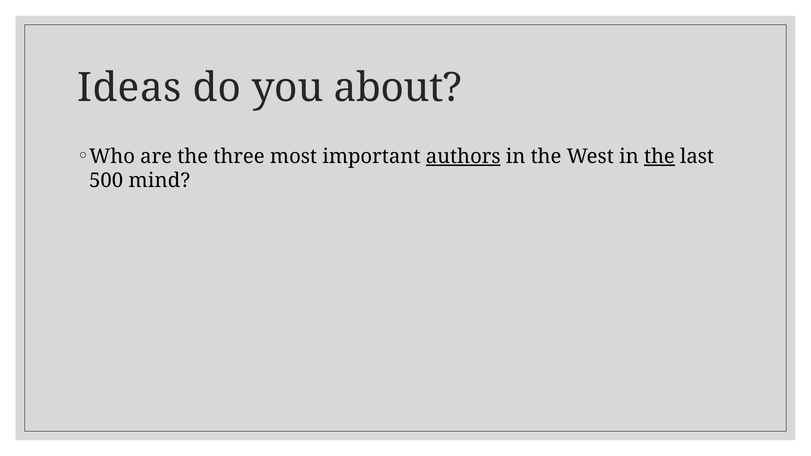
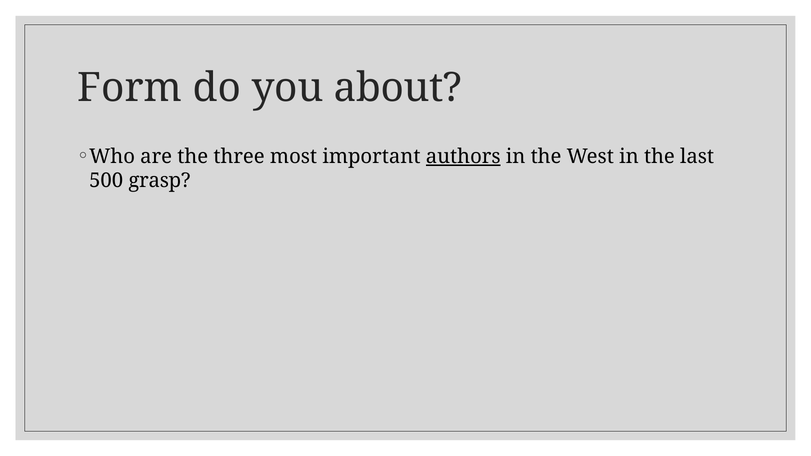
Ideas: Ideas -> Form (130, 88)
the underline: present -> none (659, 157)
mind: mind -> grasp (160, 181)
